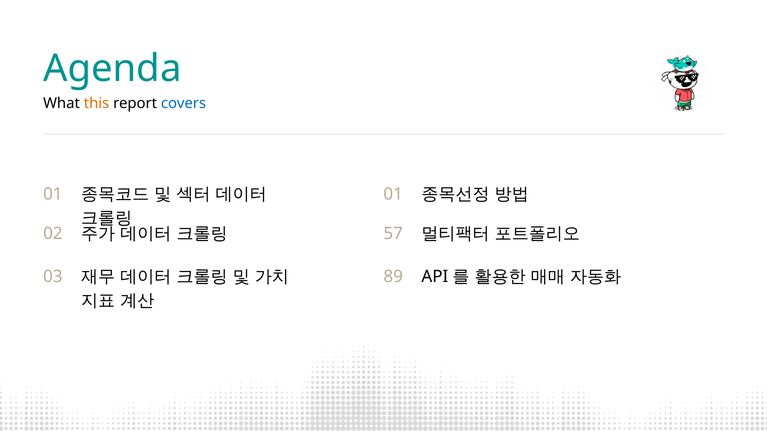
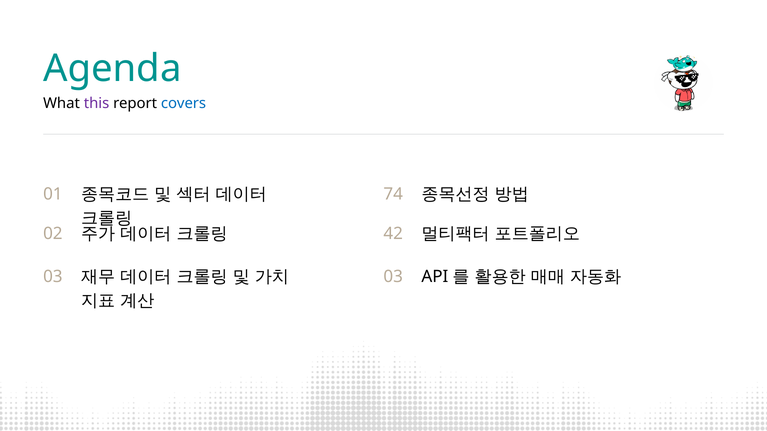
this colour: orange -> purple (97, 104)
01 01: 01 -> 74 (393, 194)
57: 57 -> 42 (393, 234)
03 89: 89 -> 03 (393, 277)
